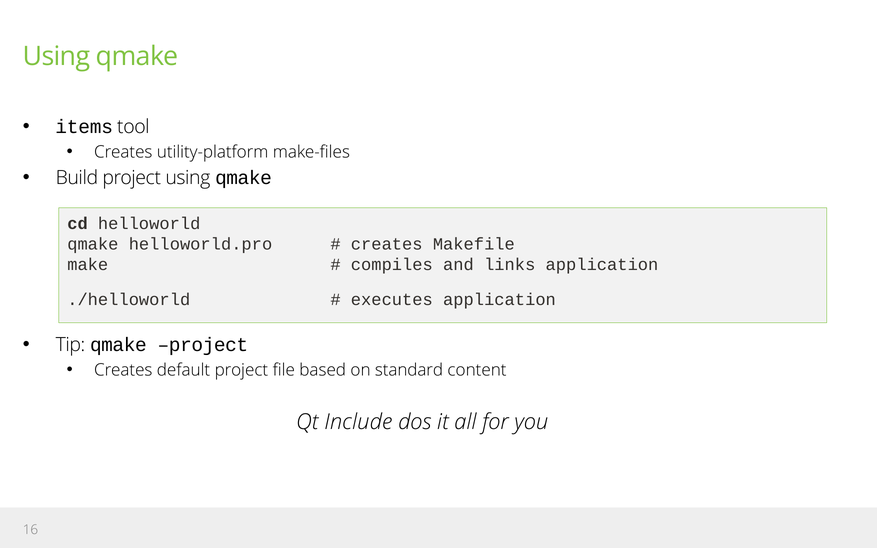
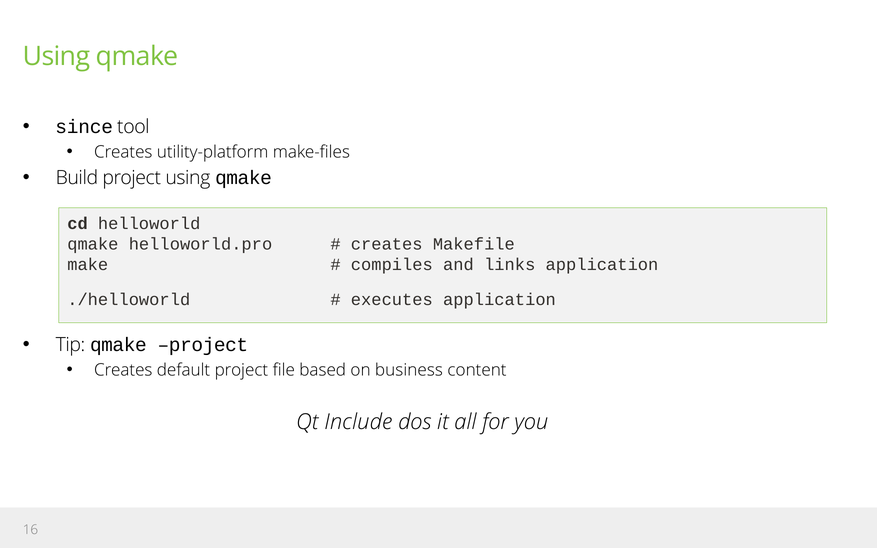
items: items -> since (84, 127)
standard: standard -> business (409, 370)
